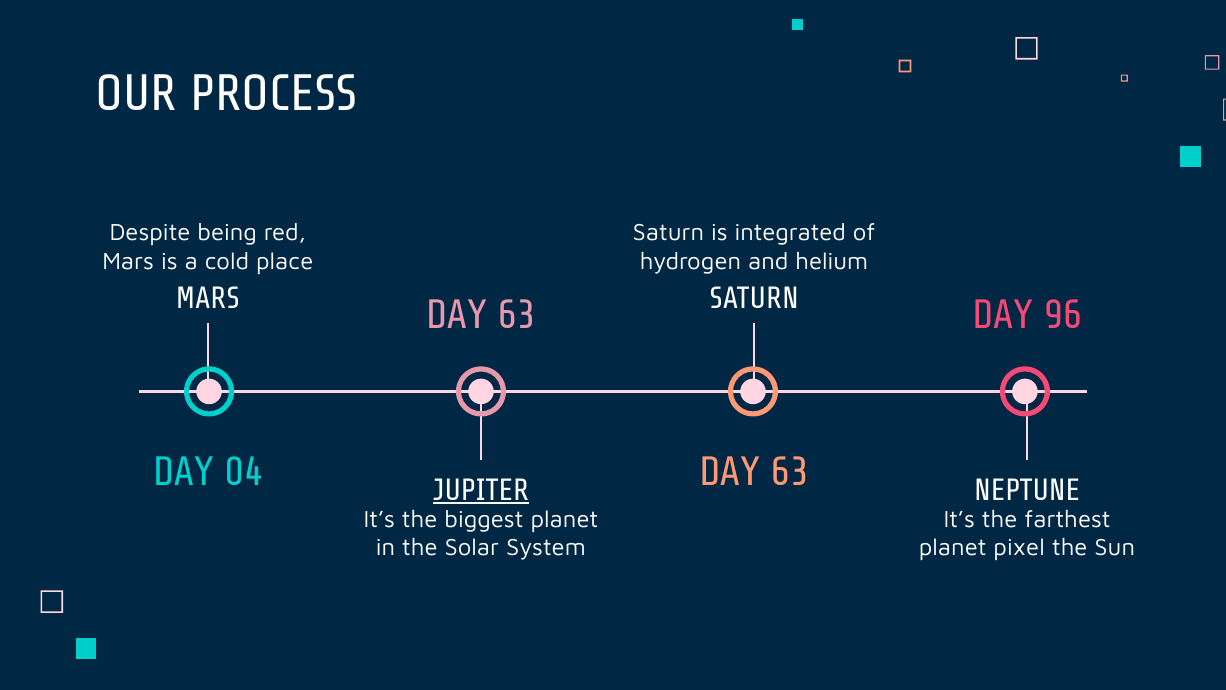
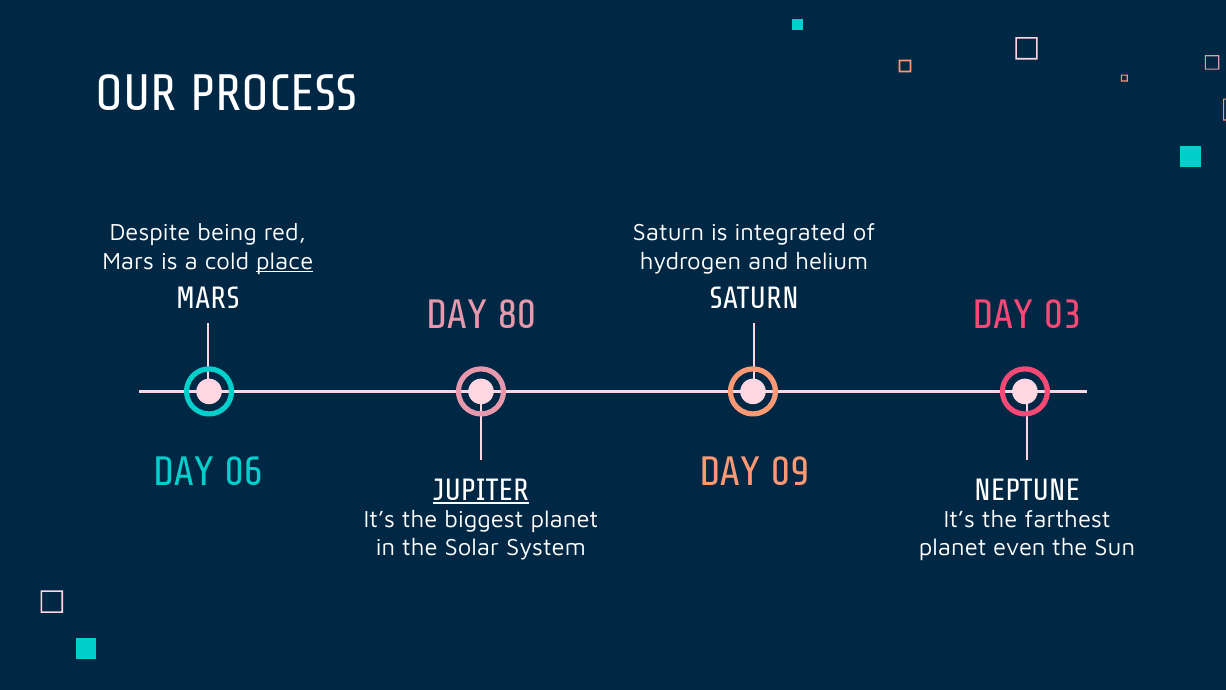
place underline: none -> present (285, 261)
63: 63 -> 80 (517, 315)
96: 96 -> 03 (1063, 315)
04: 04 -> 06 (244, 472)
63: 63 -> 09 (790, 472)
pixel: pixel -> even (1019, 548)
